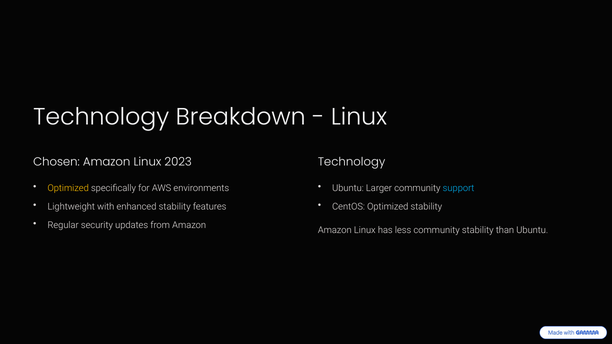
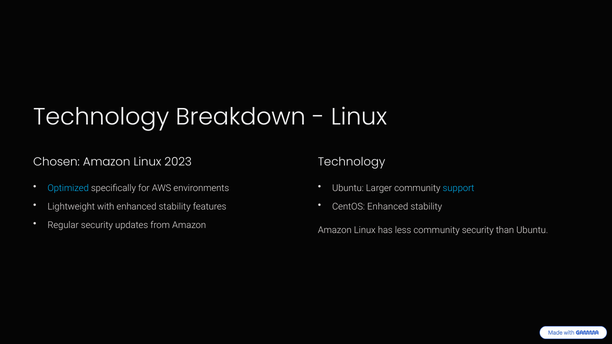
Optimized colour: yellow -> light blue (68, 188)
CentOS Optimized: Optimized -> Enhanced (388, 207)
community stability: stability -> security (478, 230)
